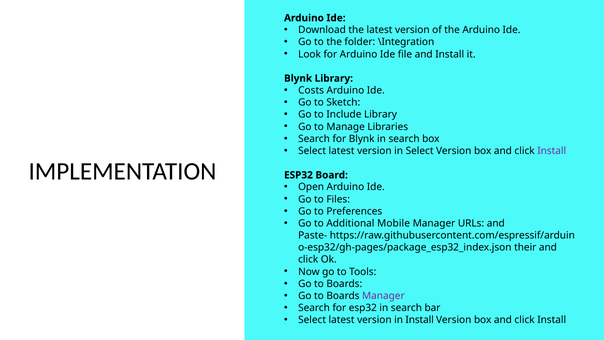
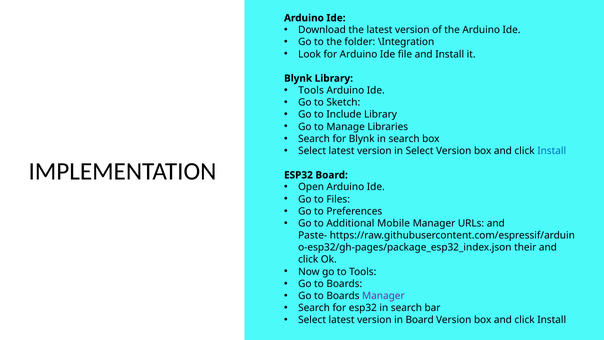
Costs: Costs -> Tools (311, 90)
Install colour: purple -> blue (552, 151)
in Install: Install -> Board (420, 320)
